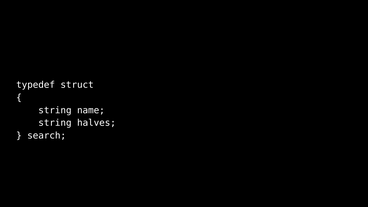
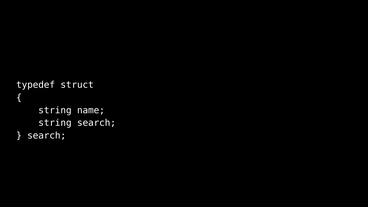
string halves: halves -> search (96, 123)
